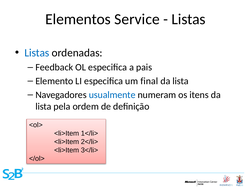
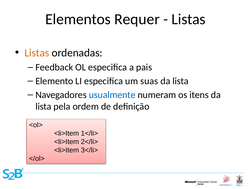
Service: Service -> Requer (137, 19)
Listas colour: blue -> orange (37, 53)
final: final -> suas (149, 81)
